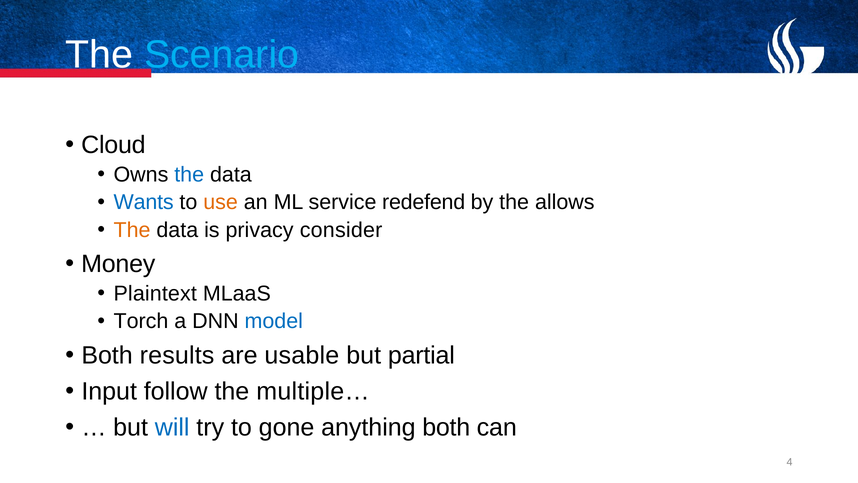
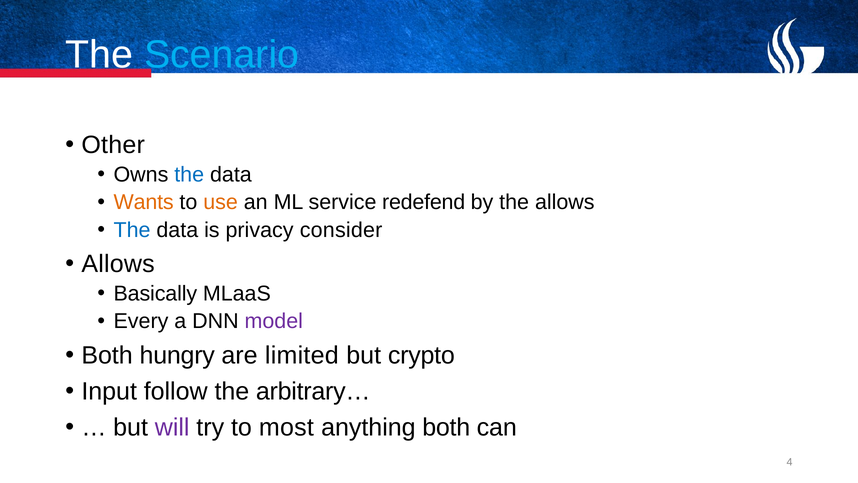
Cloud: Cloud -> Other (113, 145)
Wants colour: blue -> orange (144, 202)
The colour: orange -> blue (132, 230)
Money: Money -> Allows (118, 264)
Plaintext: Plaintext -> Basically (155, 293)
Torch: Torch -> Every (141, 321)
model colour: blue -> purple (274, 321)
results: results -> hungry (177, 355)
usable: usable -> limited (302, 355)
partial: partial -> crypto (421, 355)
multiple…: multiple… -> arbitrary… (313, 391)
will colour: blue -> purple (172, 427)
gone: gone -> most (286, 427)
